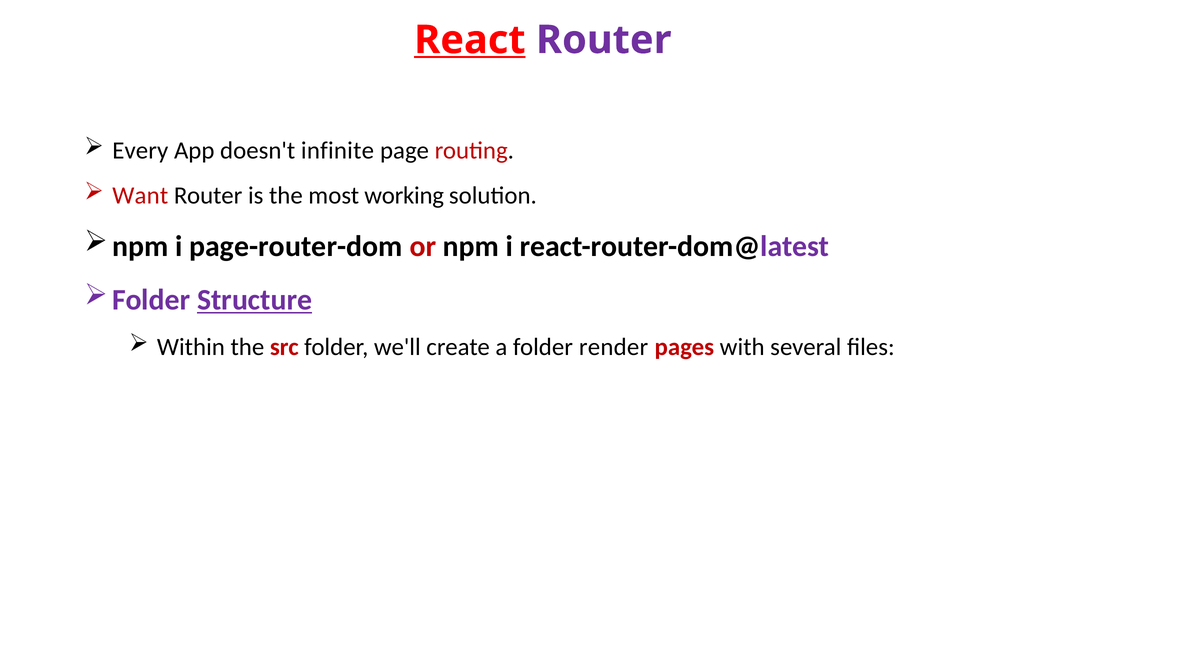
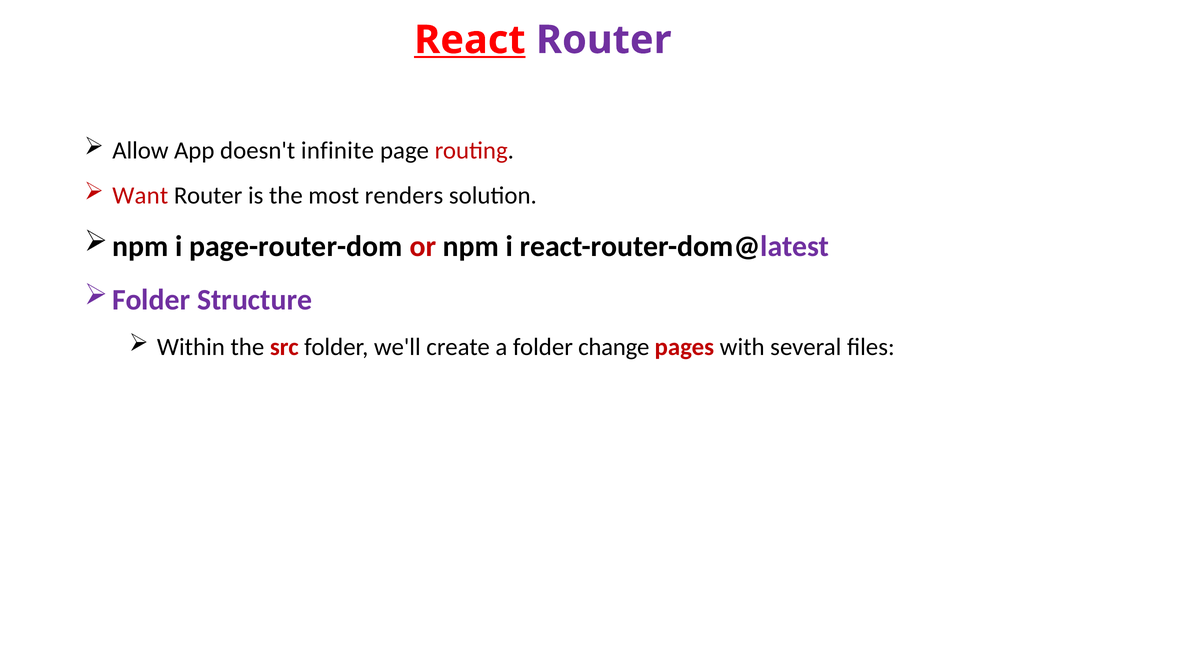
Every: Every -> Allow (140, 151)
working: working -> renders (404, 195)
Structure underline: present -> none (255, 300)
render: render -> change (614, 347)
